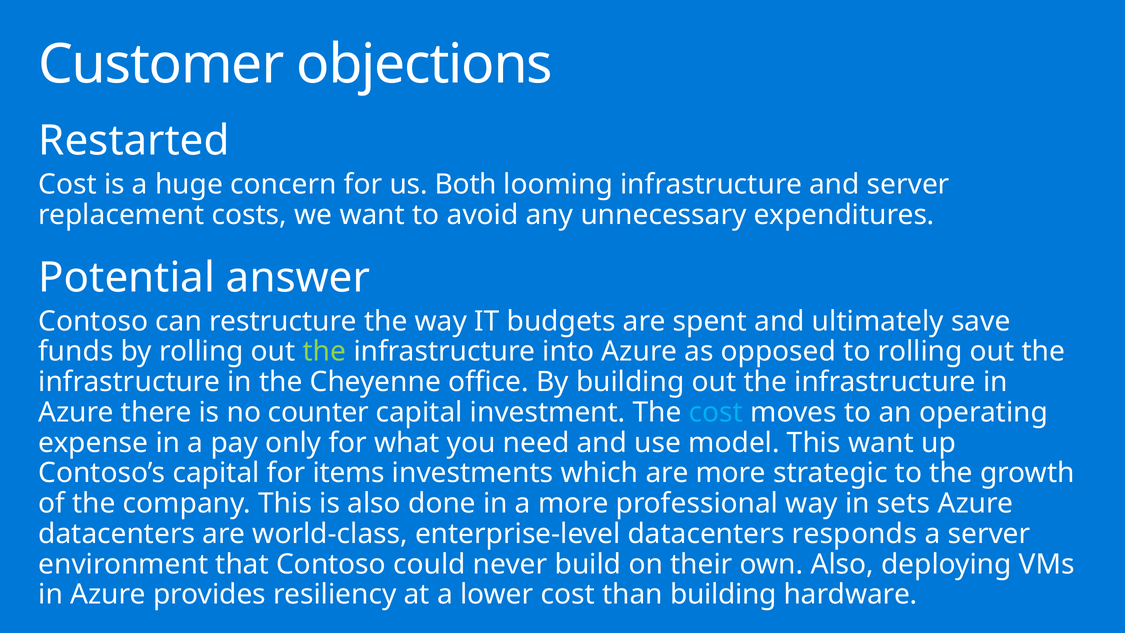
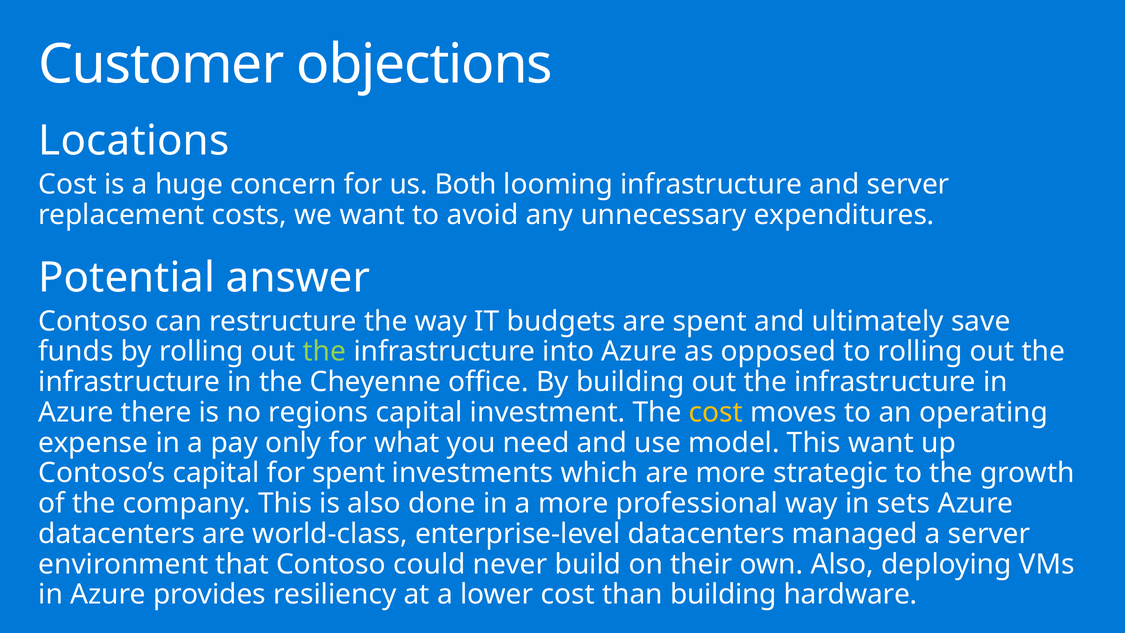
Restarted: Restarted -> Locations (134, 141)
counter: counter -> regions (318, 412)
cost colour: light blue -> yellow (716, 412)
for items: items -> spent (349, 473)
responds: responds -> managed (855, 534)
